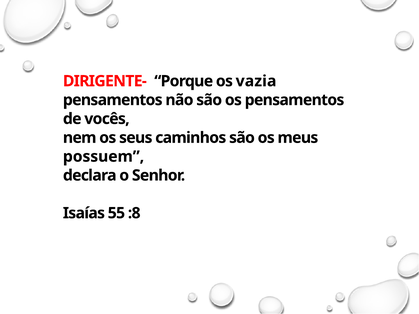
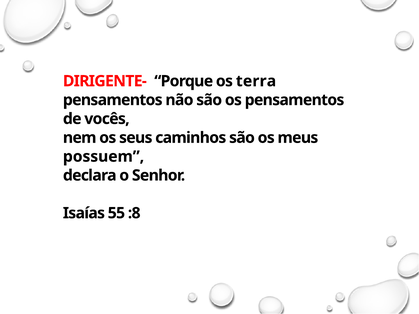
vazia: vazia -> terra (256, 81)
